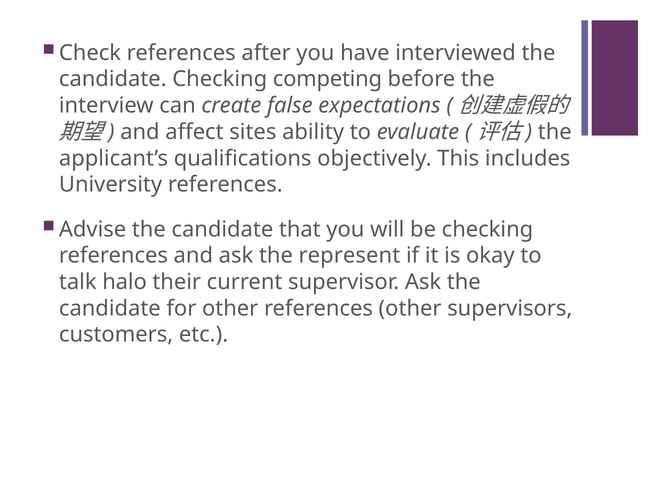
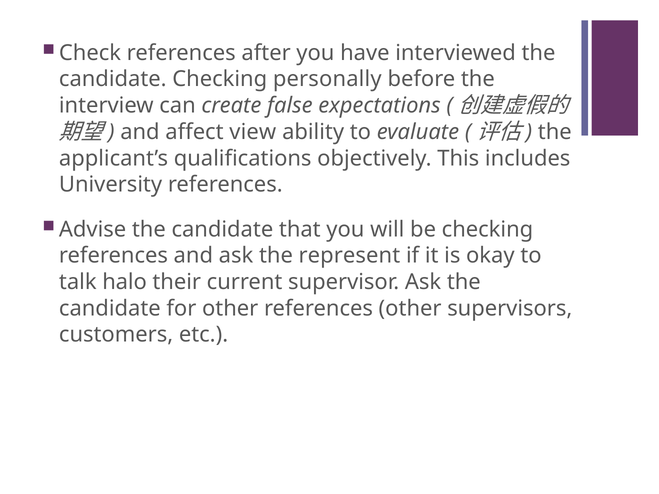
competing: competing -> personally (327, 79)
sites: sites -> view (253, 132)
